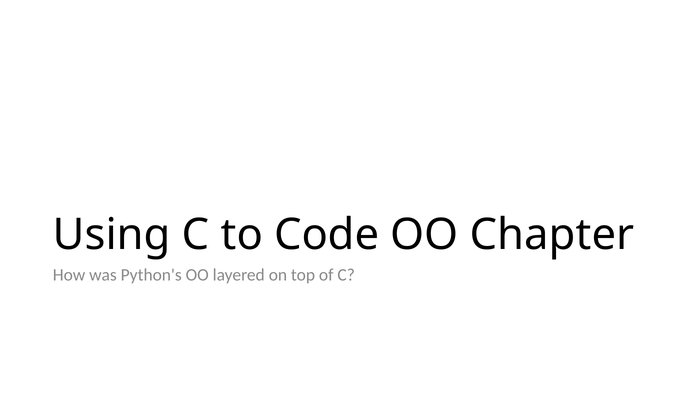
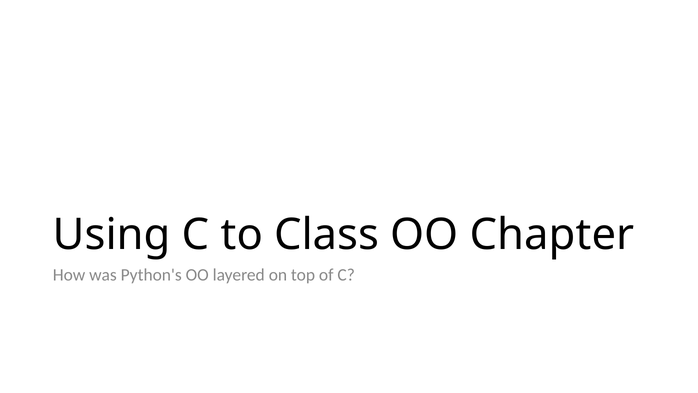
Code: Code -> Class (327, 235)
